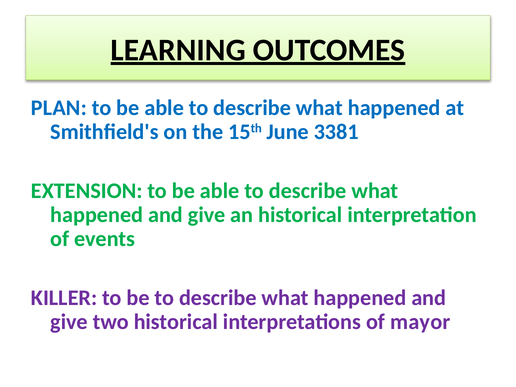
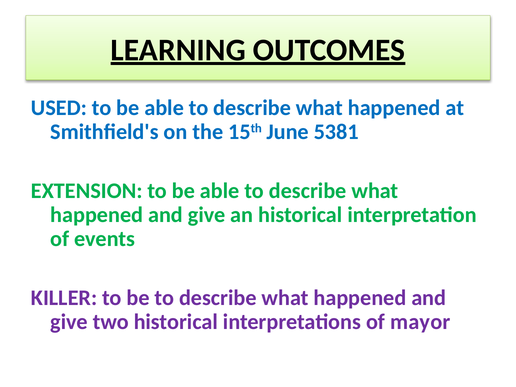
PLAN: PLAN -> USED (59, 108)
3381: 3381 -> 5381 (336, 132)
